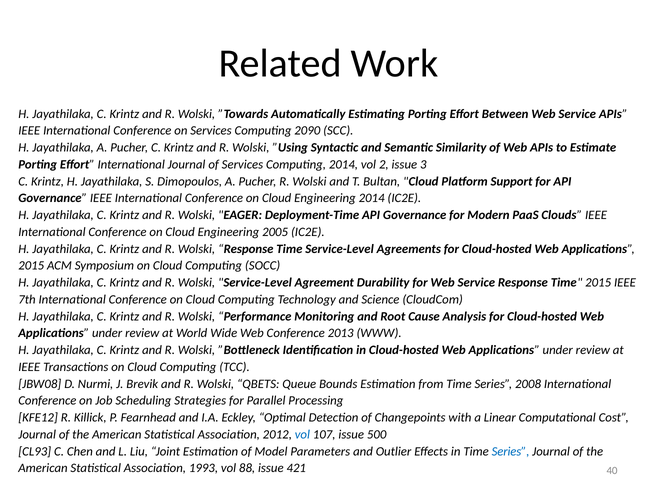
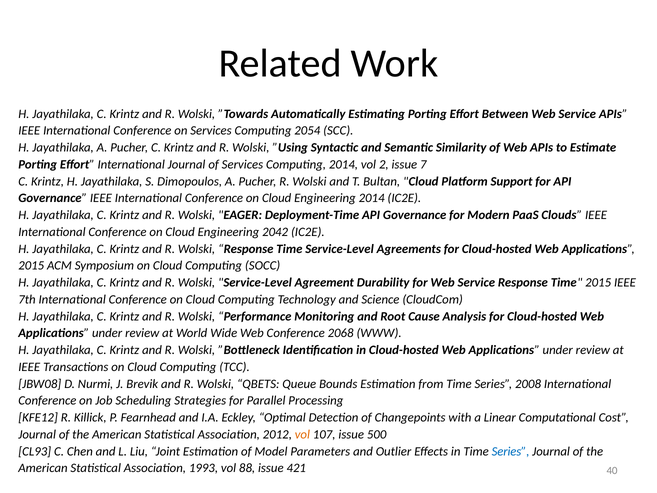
2090: 2090 -> 2054 (307, 131)
3: 3 -> 7 (423, 164)
2005: 2005 -> 2042 (275, 232)
2013: 2013 -> 2068 (341, 333)
vol colour: blue -> orange (302, 434)
